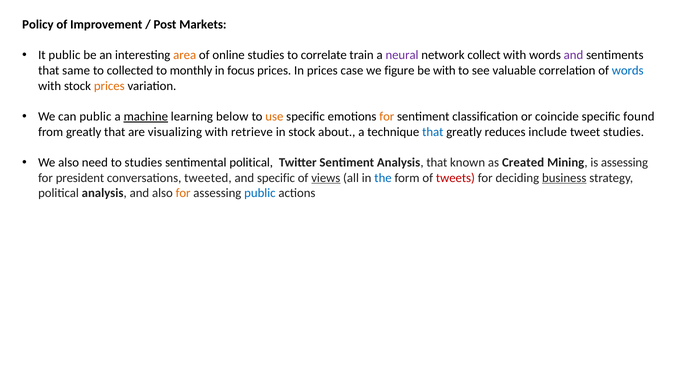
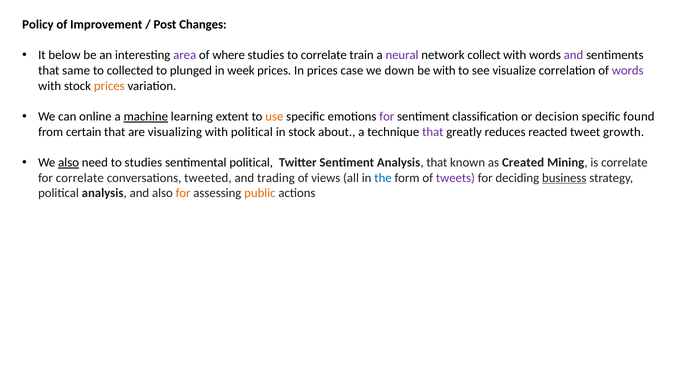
Markets: Markets -> Changes (203, 25)
It public: public -> below (64, 55)
area colour: orange -> purple (185, 55)
online: online -> where (229, 55)
monthly: monthly -> plunged (191, 71)
focus: focus -> week (241, 71)
figure: figure -> down (399, 71)
valuable: valuable -> visualize (514, 71)
words colour: blue -> purple (628, 71)
can public: public -> online (95, 117)
below: below -> extent (232, 117)
for colour: orange -> purple (387, 117)
coincide: coincide -> decision (557, 117)
from greatly: greatly -> certain (84, 132)
with retrieve: retrieve -> political (252, 132)
that colour: blue -> purple (433, 132)
include: include -> reacted (548, 132)
tweet studies: studies -> growth (624, 132)
also underline: none -> present (69, 163)
is assessing: assessing -> correlate (624, 163)
for president: president -> correlate (80, 178)
and specific: specific -> trading (276, 178)
views underline: present -> none (326, 178)
tweets colour: red -> purple (455, 178)
public colour: blue -> orange (260, 193)
